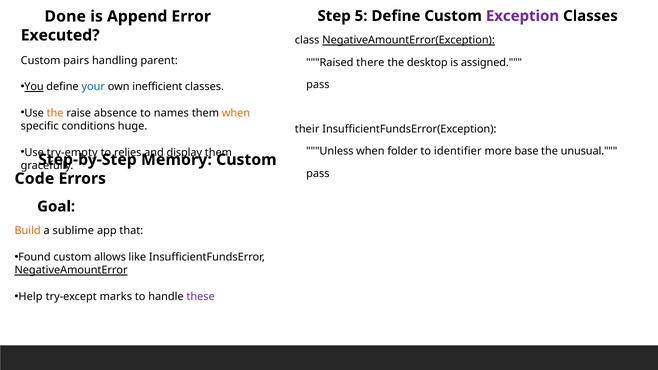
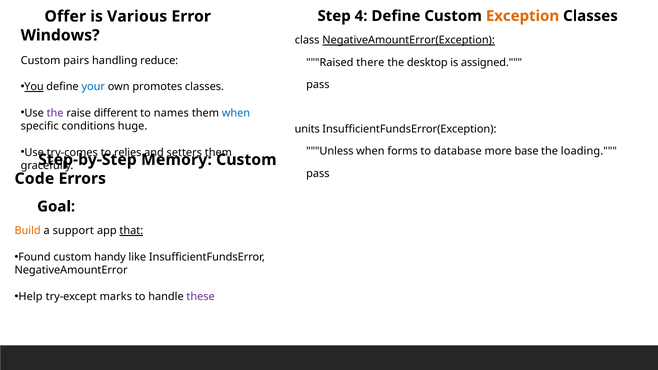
5: 5 -> 4 (361, 16)
Exception colour: purple -> orange (522, 16)
Done: Done -> Offer (65, 16)
Append: Append -> Various (137, 16)
Executed: Executed -> Windows (60, 35)
parent: parent -> reduce (159, 60)
inefficient: inefficient -> promotes (157, 87)
the colour: orange -> purple (55, 113)
absence: absence -> different (116, 113)
when colour: orange -> blue (236, 113)
their: their -> units (307, 129)
try-empty: try-empty -> try-comes (72, 153)
display: display -> setters (184, 153)
folder: folder -> forms (403, 151)
identifier: identifier -> database (458, 151)
unusual: unusual -> loading (589, 151)
sublime: sublime -> support (73, 231)
that underline: none -> present (131, 231)
allows: allows -> handy (110, 257)
NegativeAmountError underline: present -> none (71, 270)
